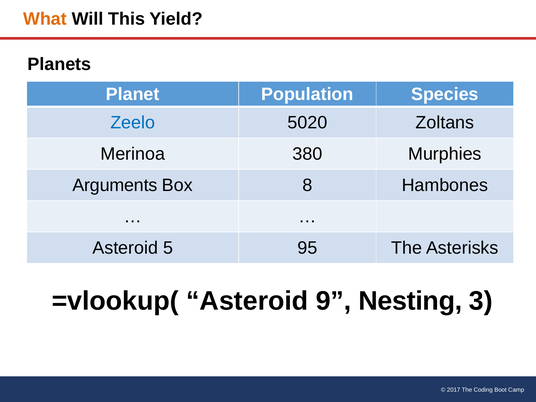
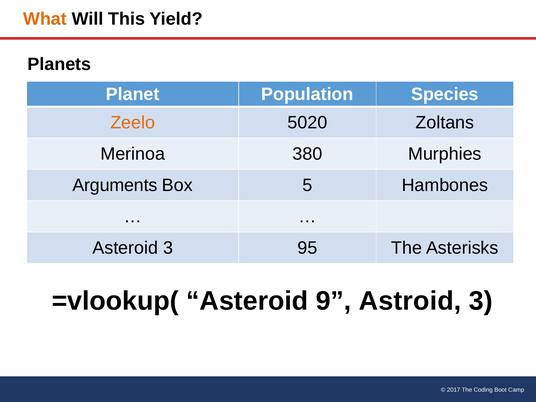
Zeelo colour: blue -> orange (133, 123)
8: 8 -> 5 (307, 185)
Asteroid 5: 5 -> 3 (168, 248)
Nesting: Nesting -> Astroid (410, 301)
